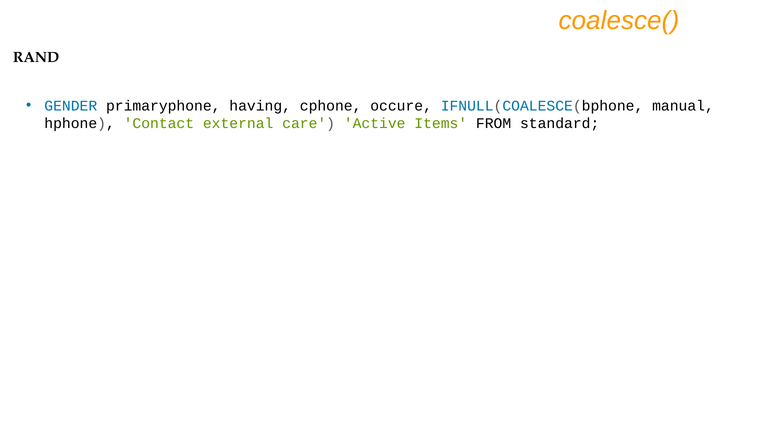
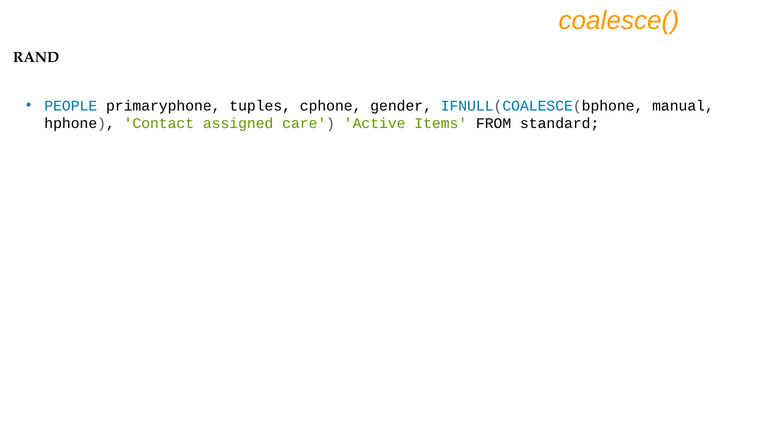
GENDER: GENDER -> PEOPLE (71, 106)
having: having -> tuples (260, 106)
occure: occure -> gender (401, 106)
external: external -> assigned (238, 123)
